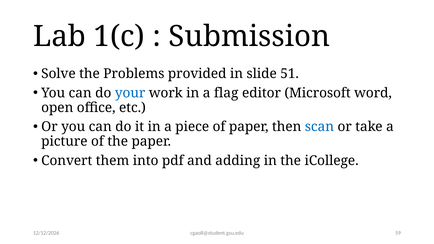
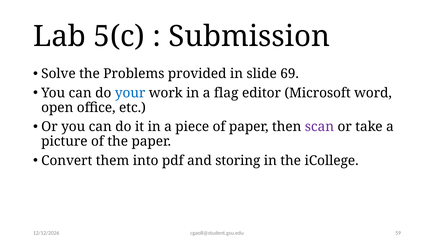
1(c: 1(c -> 5(c (119, 36)
51: 51 -> 69 (290, 74)
scan colour: blue -> purple (319, 127)
adding: adding -> storing (238, 161)
